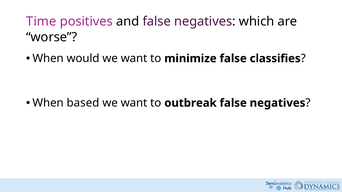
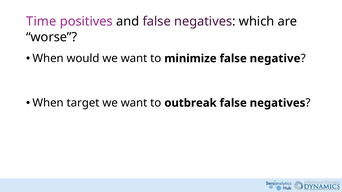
classifies: classifies -> negative (275, 59)
based: based -> target (83, 103)
